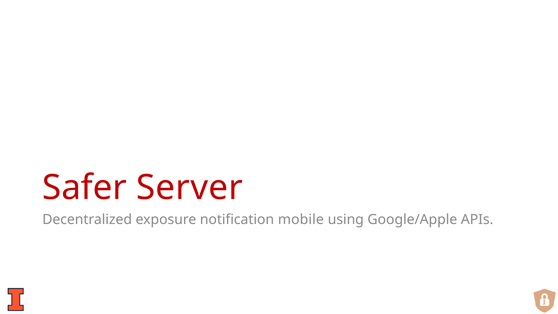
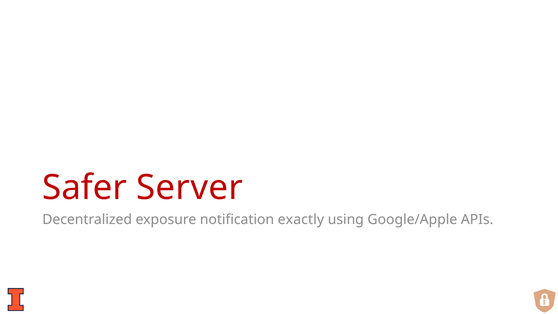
mobile: mobile -> exactly (301, 220)
